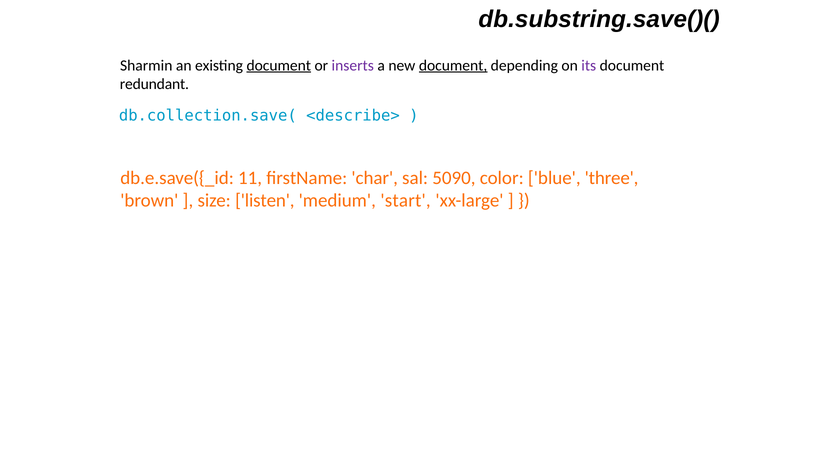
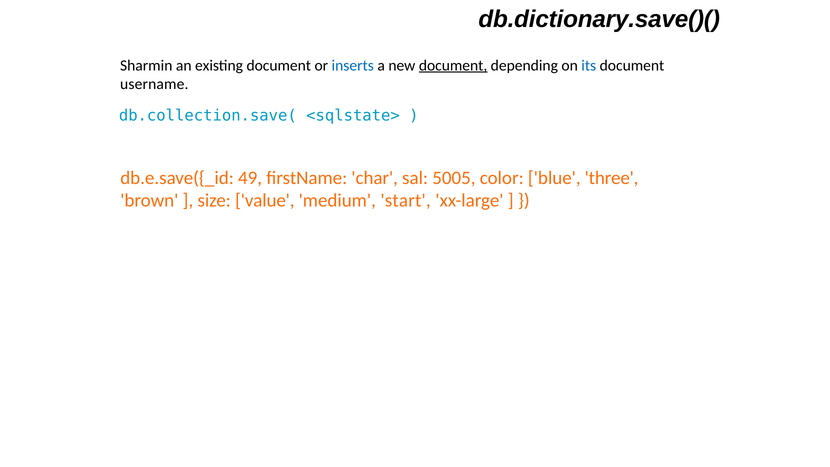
db.substring.save()(: db.substring.save()( -> db.dictionary.save()( (599, 19)
document underline: present -> none (279, 65)
inserts colour: purple -> blue (353, 65)
its colour: purple -> blue (589, 65)
redundant: redundant -> username (154, 84)
<describe>: <describe> -> <sqlstate> (353, 115)
11: 11 -> 49 (250, 178)
5090: 5090 -> 5005 (454, 178)
listen: listen -> value (265, 201)
